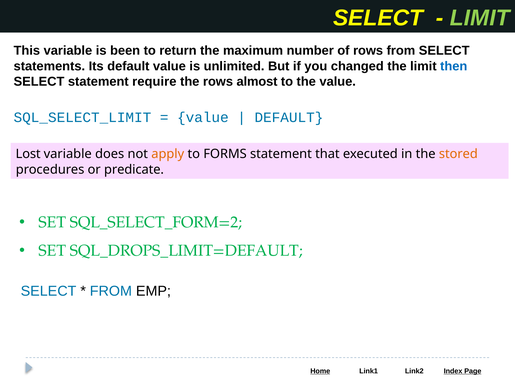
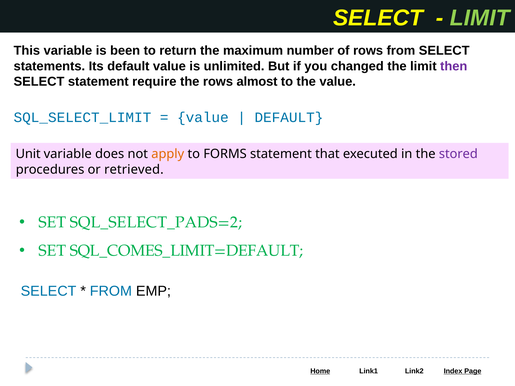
then colour: blue -> purple (454, 66)
Lost: Lost -> Unit (28, 154)
stored colour: orange -> purple (458, 154)
predicate: predicate -> retrieved (134, 170)
SQL_SELECT_FORM=2: SQL_SELECT_FORM=2 -> SQL_SELECT_PADS=2 (156, 223)
SQL_DROPS_LIMIT=DEFAULT: SQL_DROPS_LIMIT=DEFAULT -> SQL_COMES_LIMIT=DEFAULT (186, 251)
